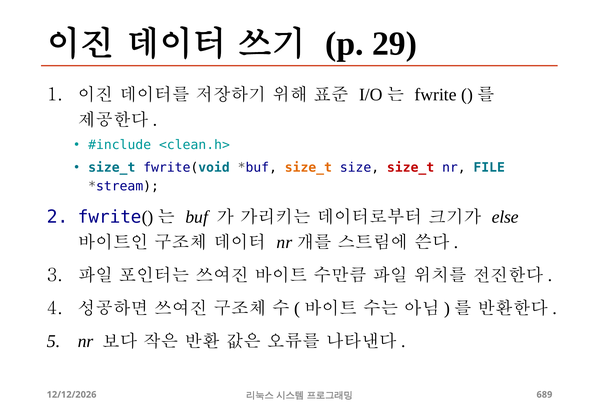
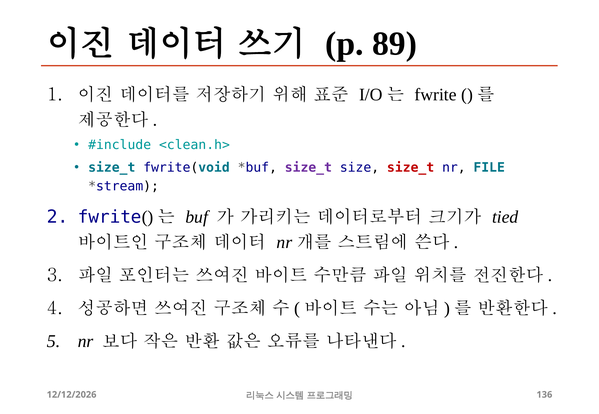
29: 29 -> 89 (395, 44)
size_t colour: orange -> purple (308, 168)
else: else -> tied (505, 217)
689: 689 -> 136 (544, 395)
